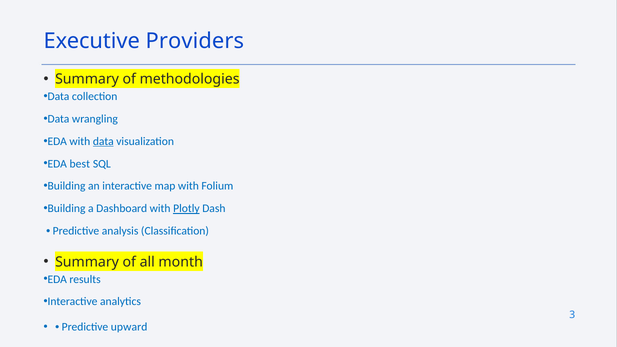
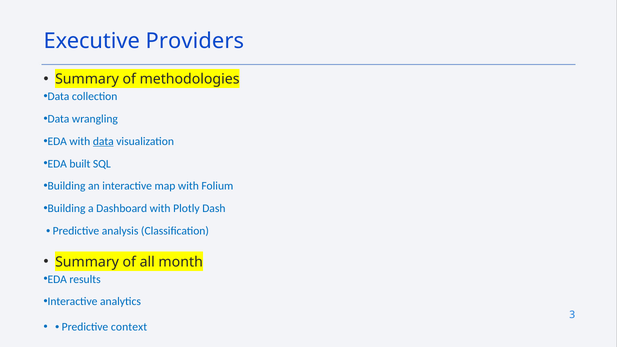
best: best -> built (80, 164)
Plotly underline: present -> none (186, 209)
upward: upward -> context (129, 327)
